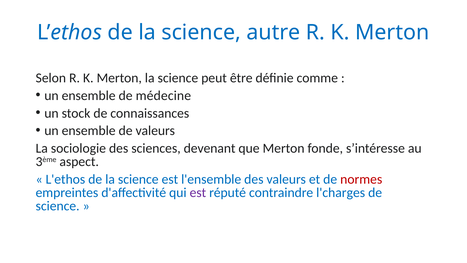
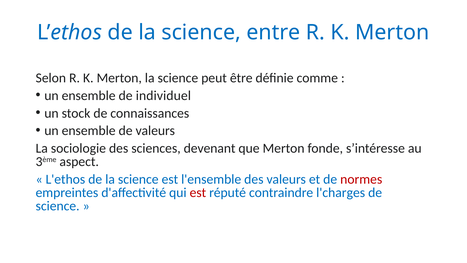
autre: autre -> entre (273, 33)
médecine: médecine -> individuel (163, 95)
est colour: purple -> red (198, 192)
